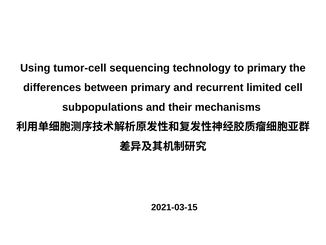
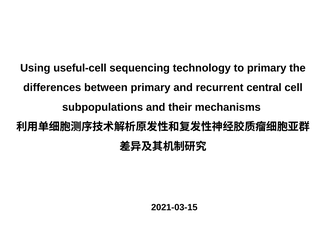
tumor-cell: tumor-cell -> useful-cell (80, 68)
limited: limited -> central (264, 87)
